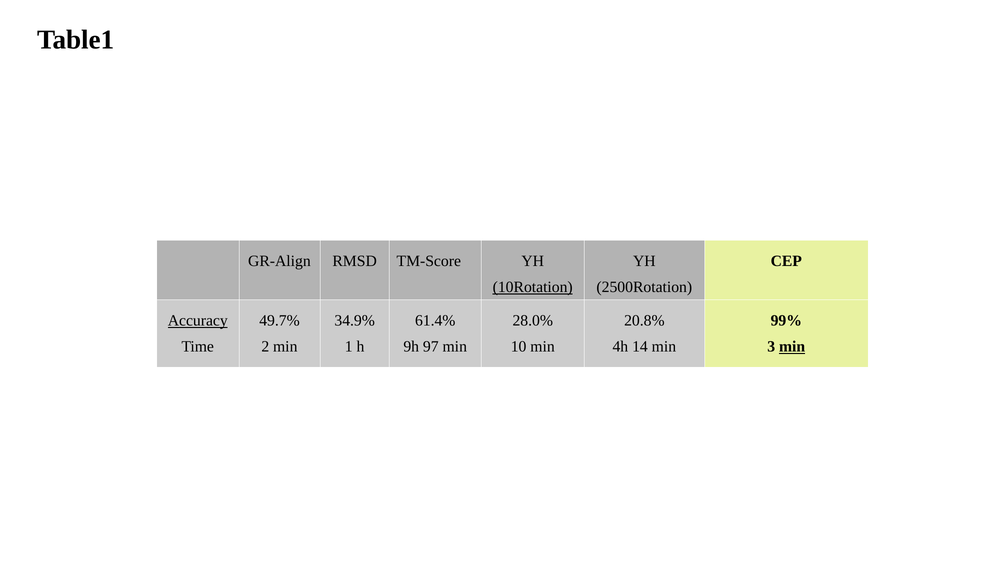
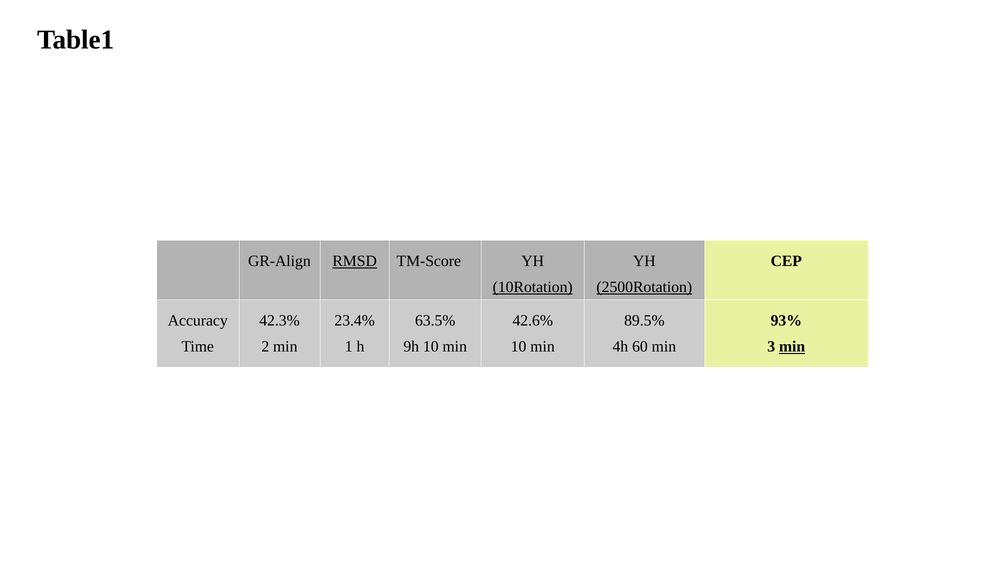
RMSD underline: none -> present (355, 261)
2500Rotation underline: none -> present (644, 287)
Accuracy underline: present -> none (198, 320)
49.7%: 49.7% -> 42.3% (279, 320)
34.9%: 34.9% -> 23.4% (355, 320)
61.4%: 61.4% -> 63.5% (435, 320)
28.0%: 28.0% -> 42.6% (533, 320)
20.8%: 20.8% -> 89.5% (644, 320)
99%: 99% -> 93% (786, 320)
9h 97: 97 -> 10 (431, 346)
14: 14 -> 60 (640, 346)
